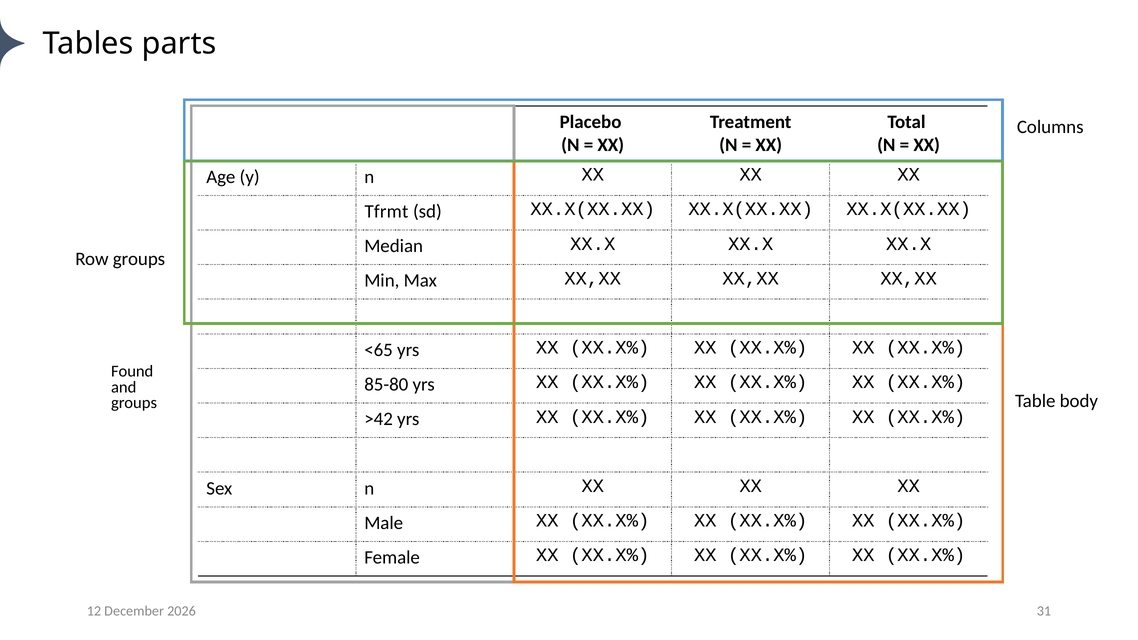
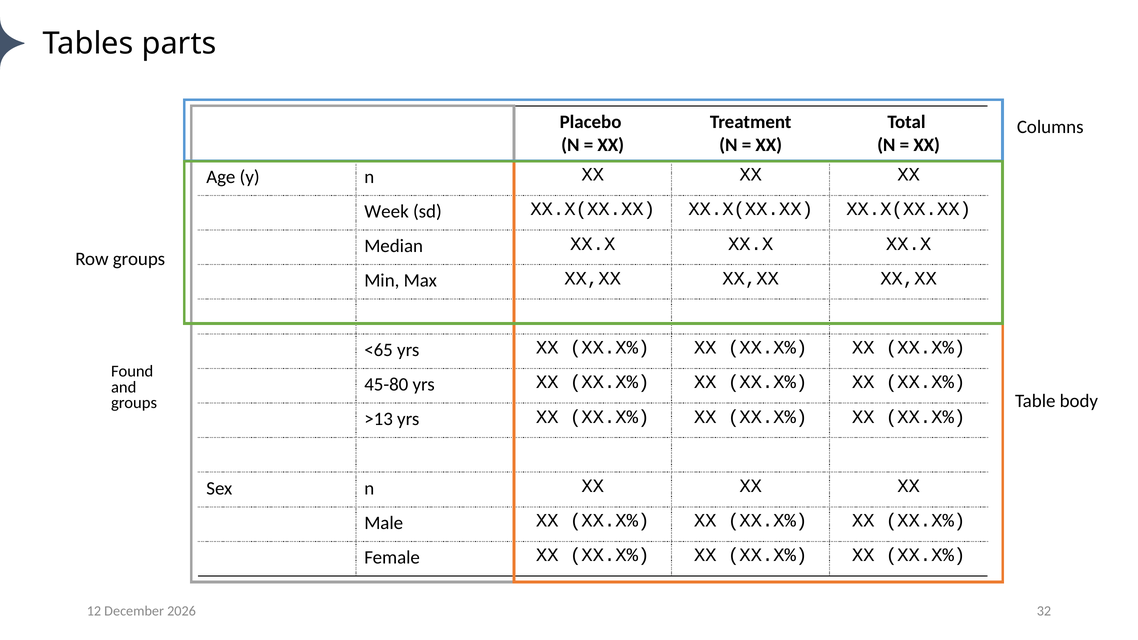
Tfrmt: Tfrmt -> Week (387, 211)
85-80: 85-80 -> 45-80 (386, 385)
>42: >42 -> >13 (379, 419)
31: 31 -> 32 (1044, 611)
